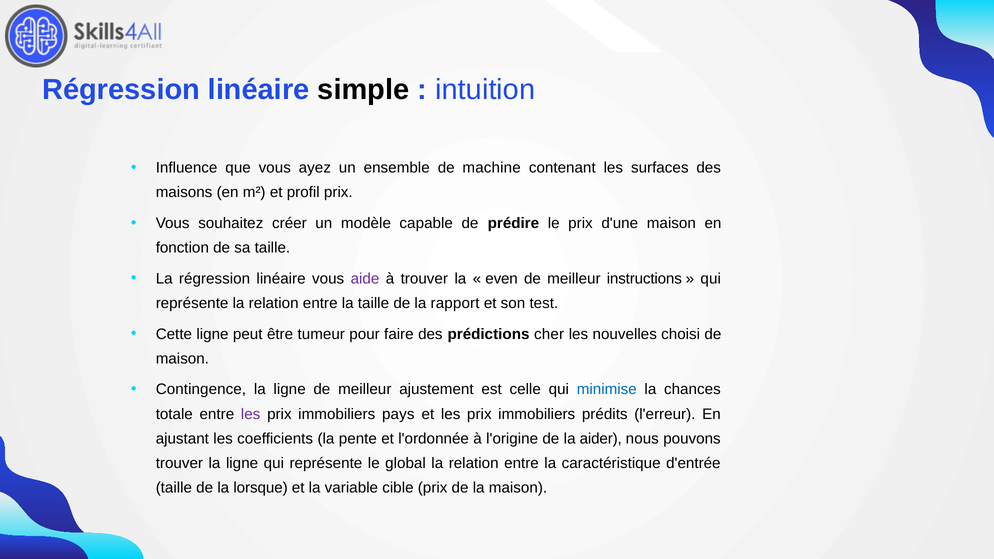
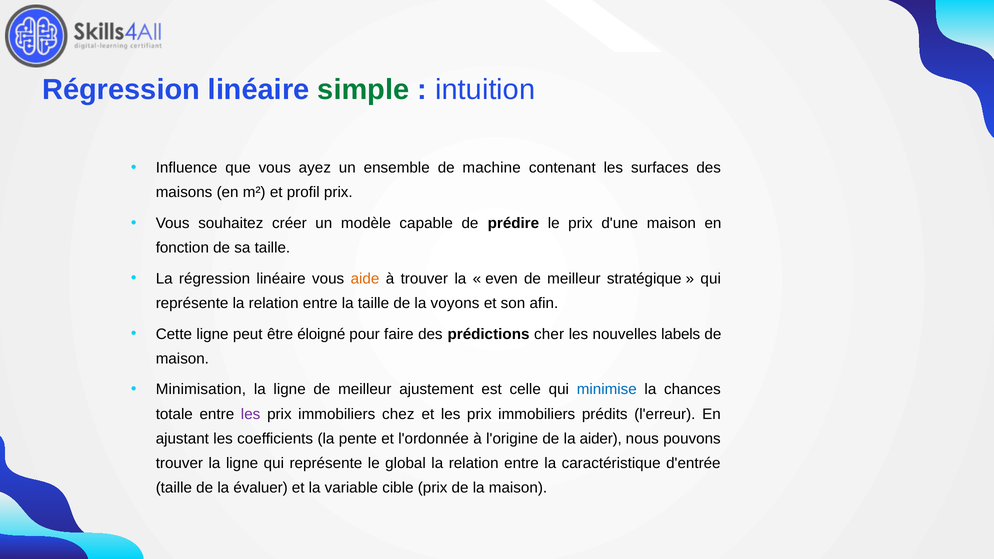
simple colour: black -> green (363, 90)
aide colour: purple -> orange (365, 279)
instructions: instructions -> stratégique (644, 279)
rapport: rapport -> voyons (455, 303)
test: test -> afin (544, 303)
tumeur: tumeur -> éloigné (321, 334)
choisi: choisi -> labels (681, 334)
Contingence: Contingence -> Minimisation (201, 390)
pays: pays -> chez (398, 414)
lorsque: lorsque -> évaluer (261, 488)
